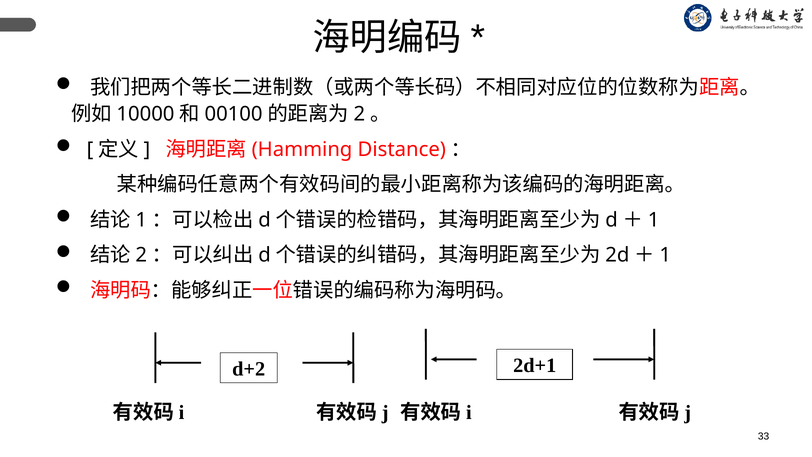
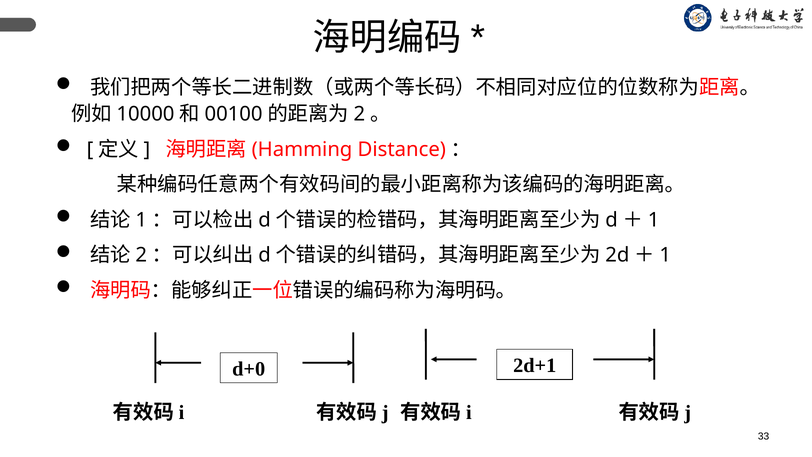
d+2: d+2 -> d+0 (249, 369)
